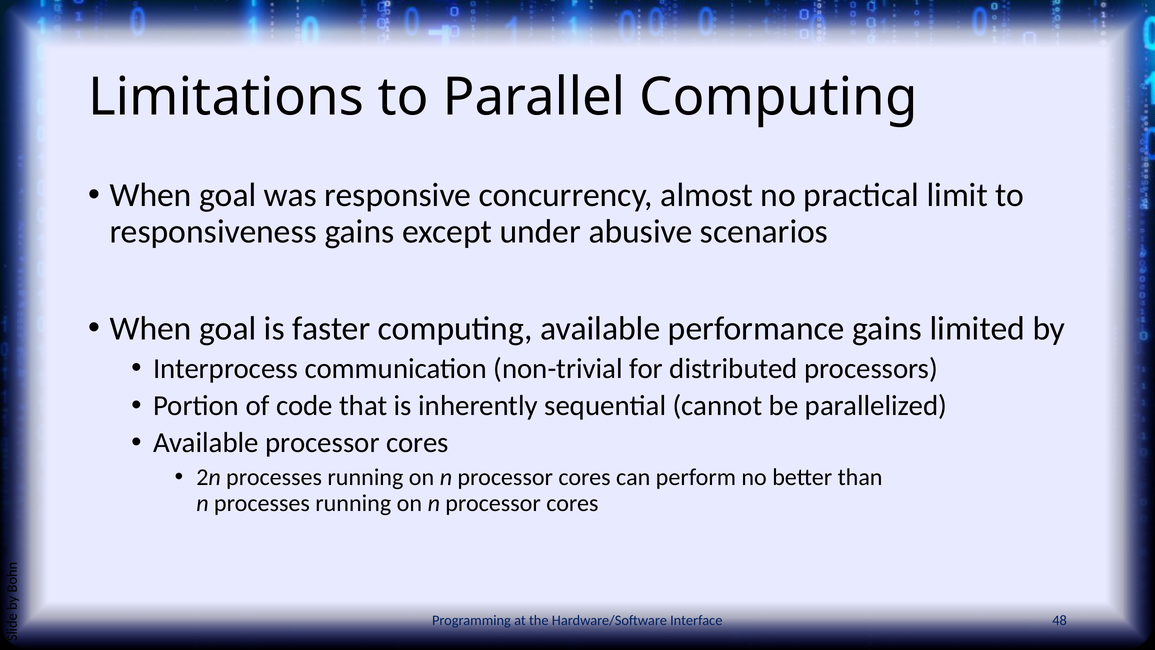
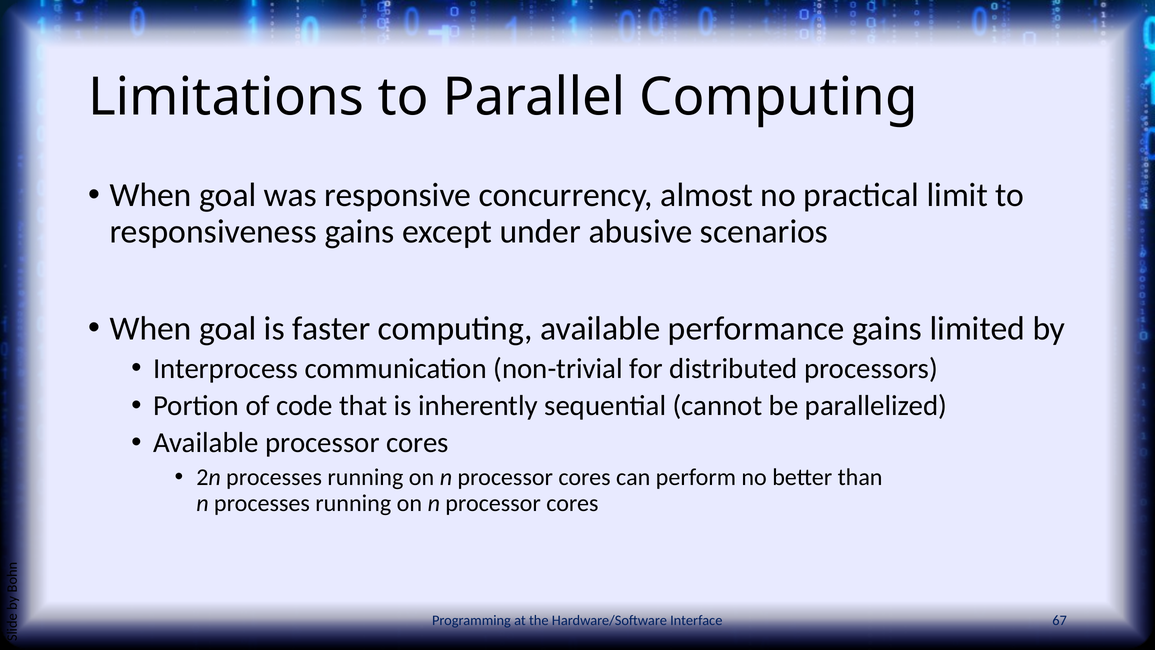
48: 48 -> 67 (1060, 620)
